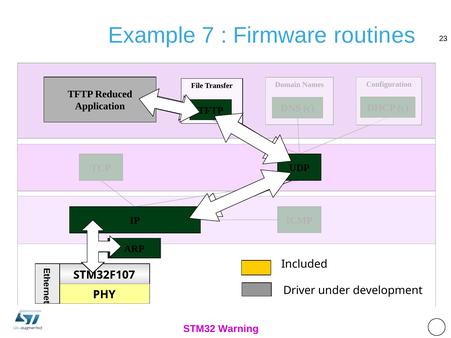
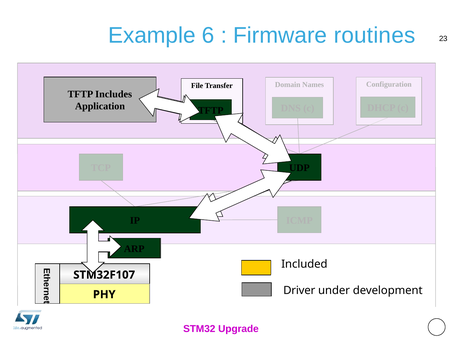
7: 7 -> 6 (208, 35)
Reduced: Reduced -> Includes (114, 94)
Warning: Warning -> Upgrade (238, 329)
